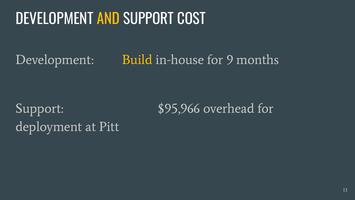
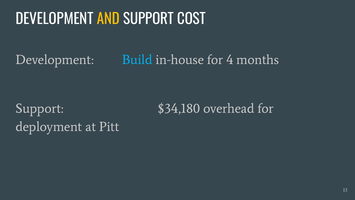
Build colour: yellow -> light blue (137, 60)
9: 9 -> 4 (230, 60)
$95,966: $95,966 -> $34,180 (179, 108)
